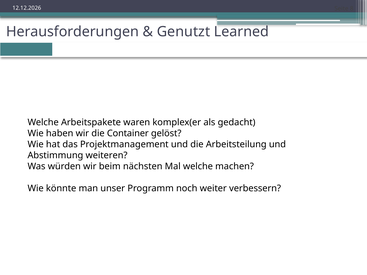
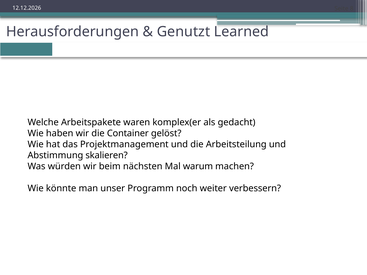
weiteren: weiteren -> skalieren (107, 155)
Mal welche: welche -> warum (198, 166)
